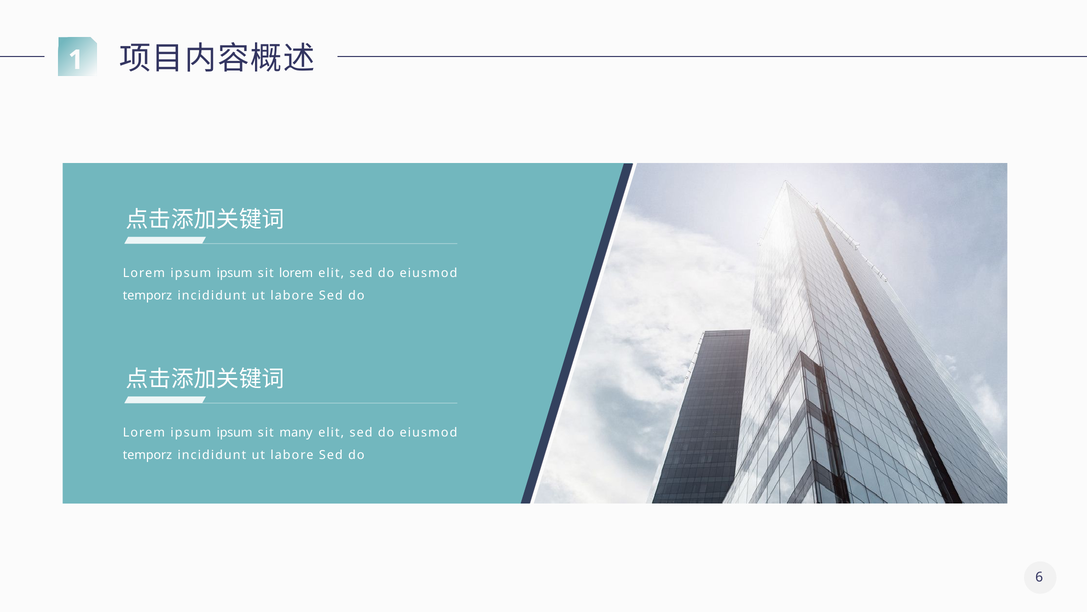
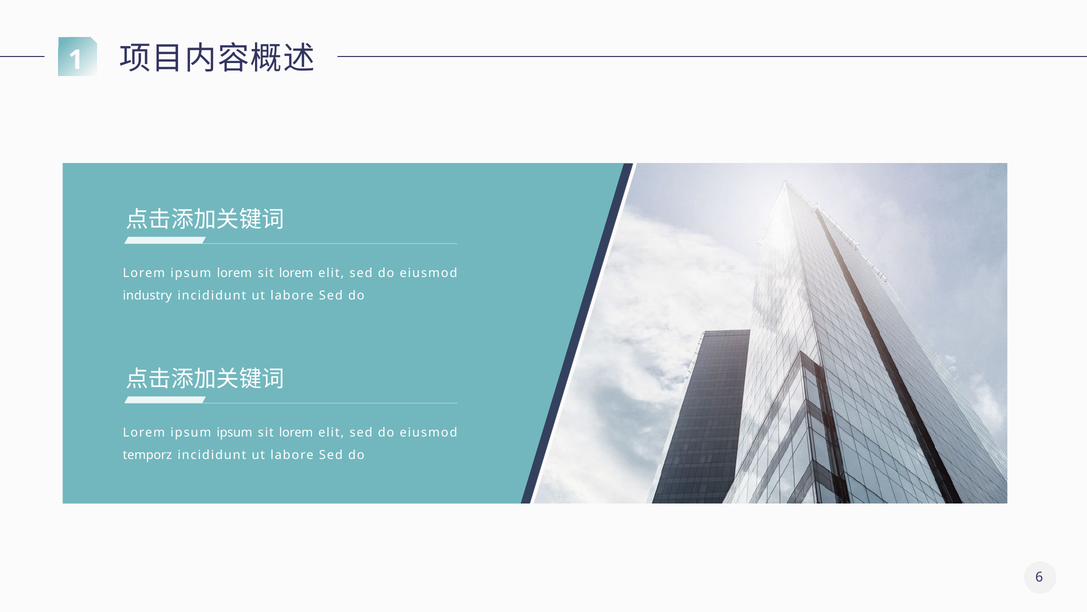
ipsum: ipsum -> lorem (234, 273)
temporz: temporz -> industry (147, 295)
many: many -> lorem (296, 432)
